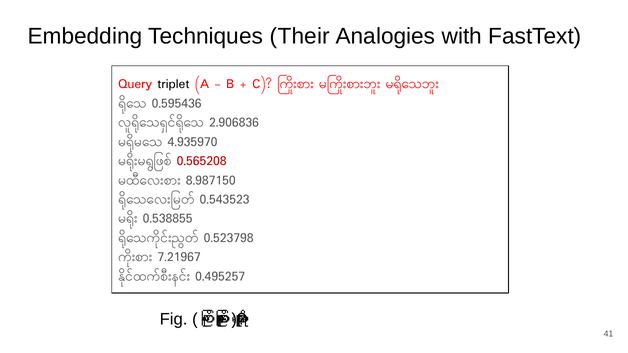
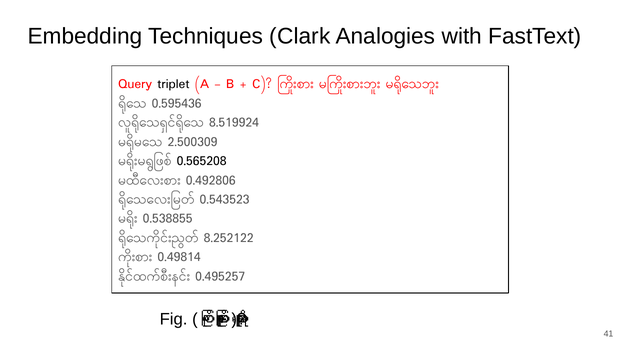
Their: Their -> Clark (300, 36)
2.906836: 2.906836 -> 8.519924 (234, 122)
4.935970: 4.935970 -> 2.500309 (193, 142)
0.565208 colour: red -> black (202, 161)
8.987150: 8.987150 -> 0.492806 (211, 180)
0.523798: 0.523798 -> 8.252122 (229, 238)
7.21967: 7.21967 -> 0.49814 (179, 257)
